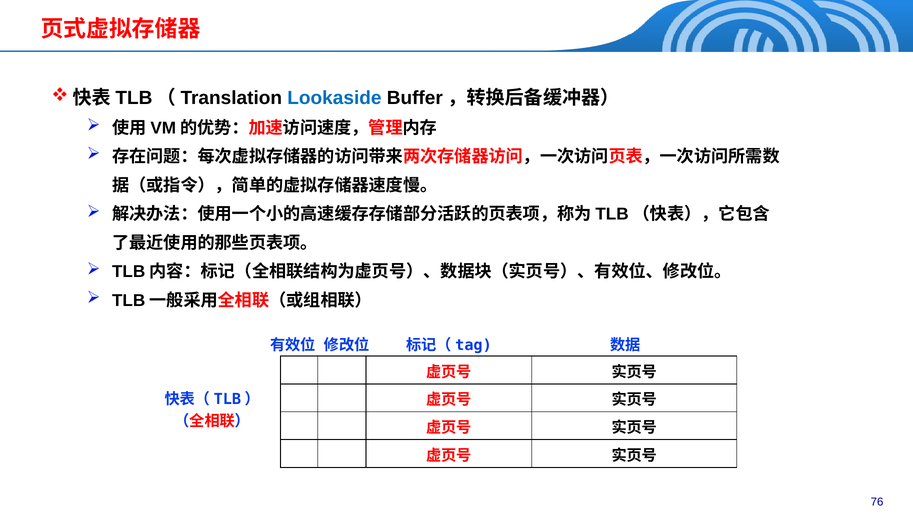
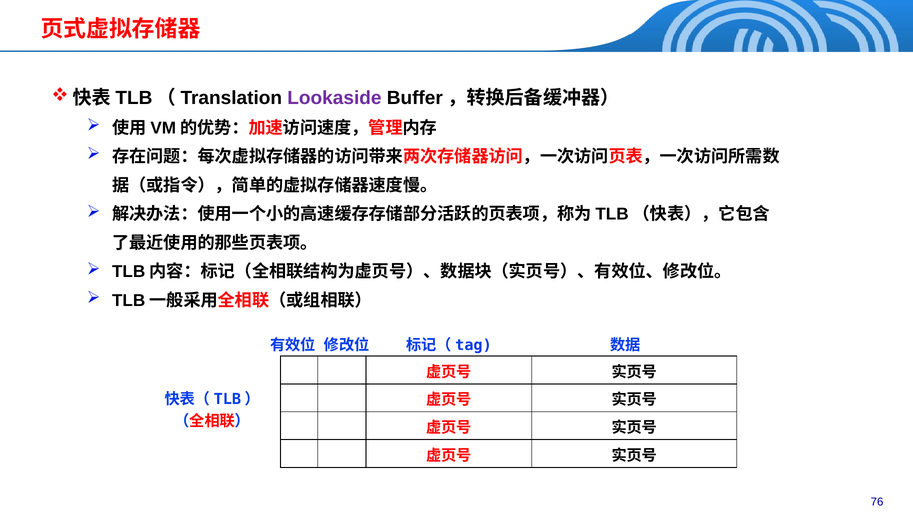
Lookaside colour: blue -> purple (334, 98)
